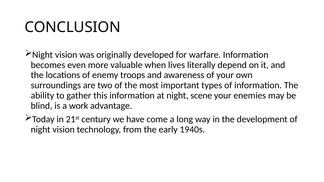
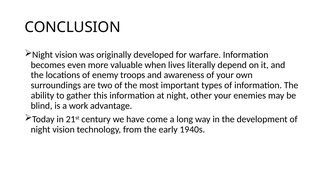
scene: scene -> other (201, 96)
